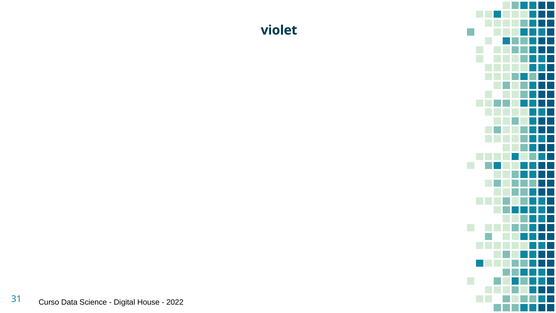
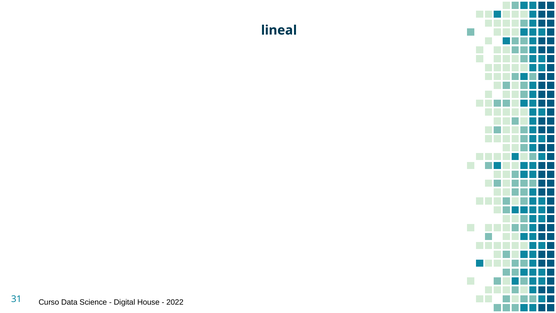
violet: violet -> lineal (279, 30)
